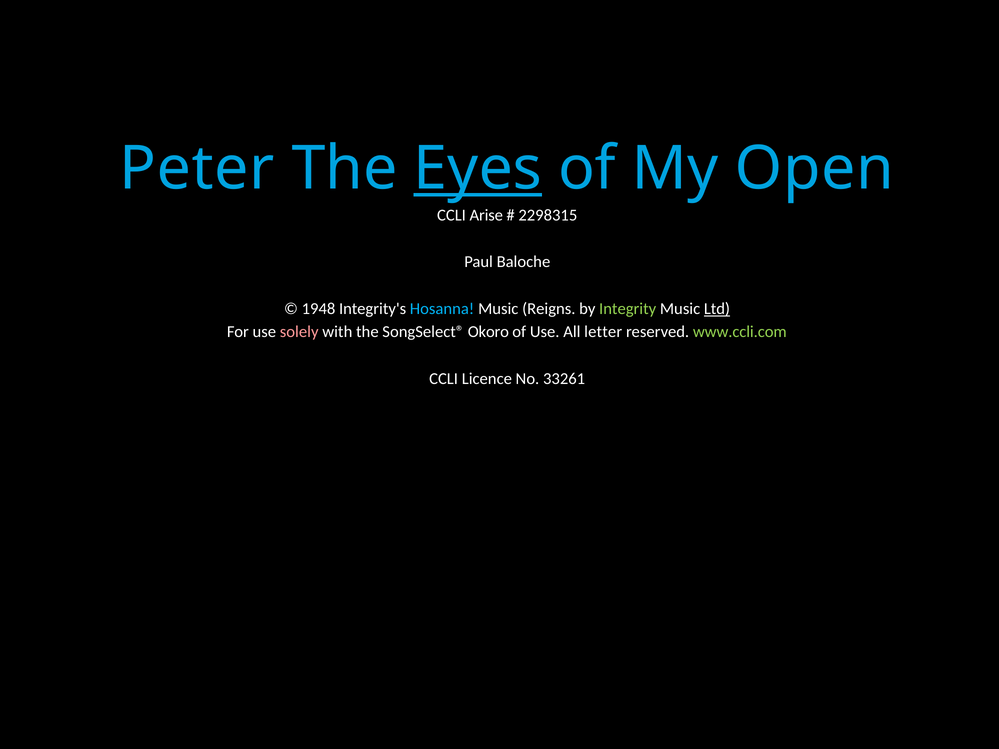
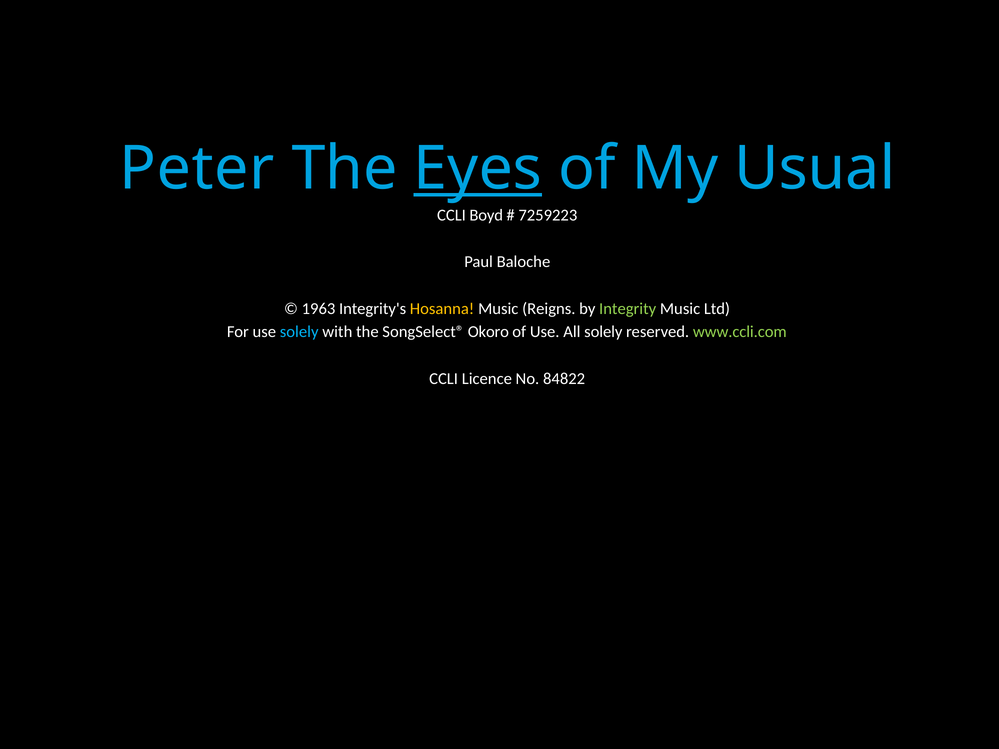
Open: Open -> Usual (815, 169)
Arise: Arise -> Boyd (486, 215)
2298315: 2298315 -> 7259223 (548, 215)
1948: 1948 -> 1963 (319, 309)
Hosanna colour: light blue -> yellow (442, 309)
Ltd underline: present -> none (717, 309)
solely colour: pink -> light blue (299, 332)
All letter: letter -> solely (603, 332)
33261: 33261 -> 84822 (564, 379)
